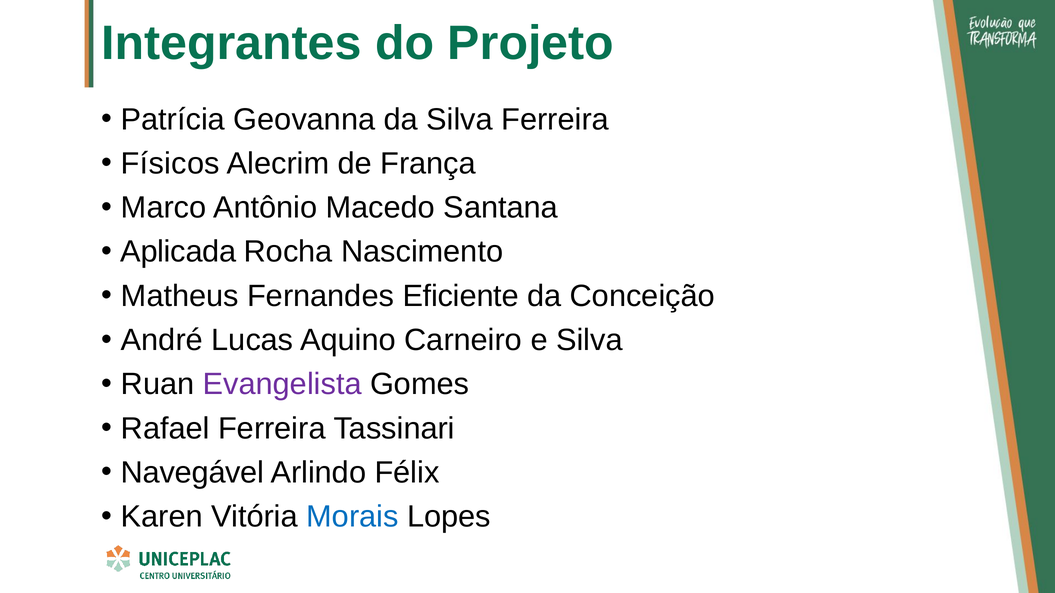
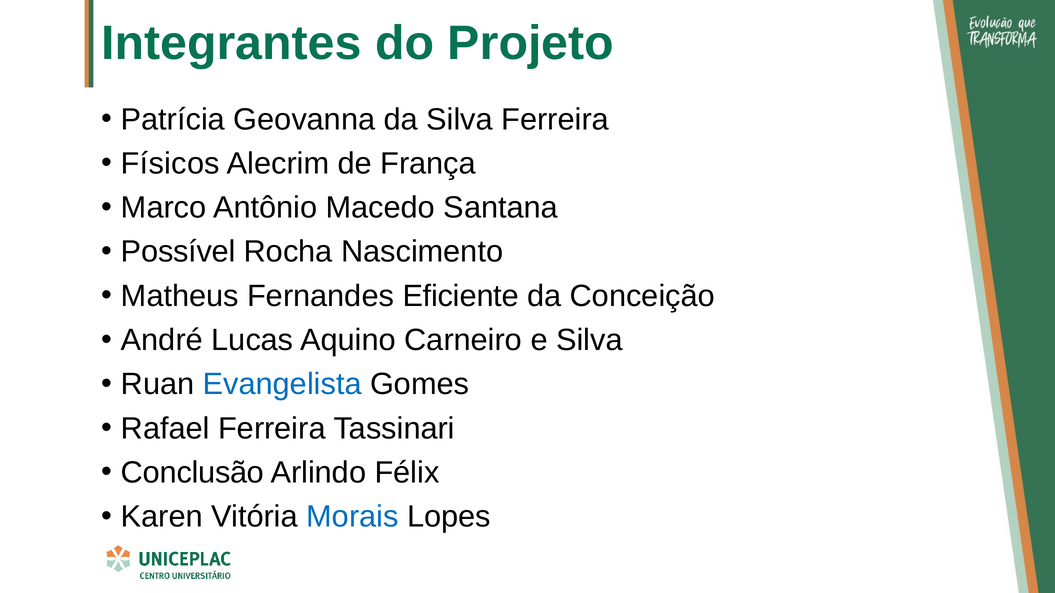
Aplicada: Aplicada -> Possível (178, 252)
Evangelista colour: purple -> blue (282, 384)
Navegável: Navegável -> Conclusão (193, 473)
